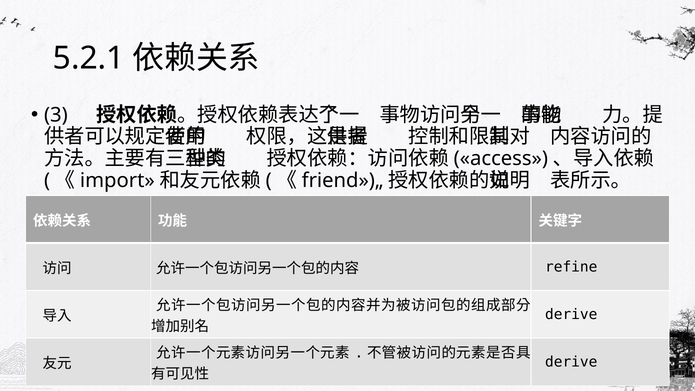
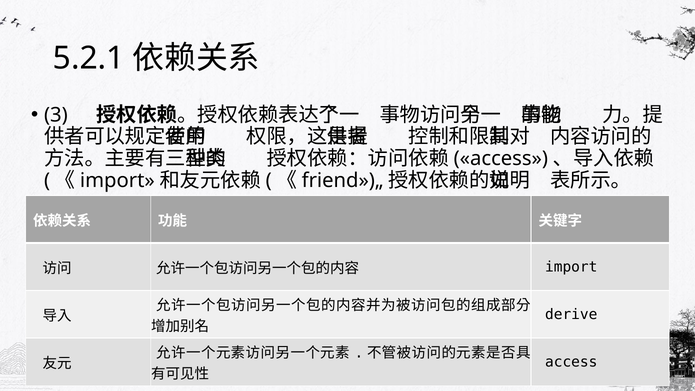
refine: refine -> import (571, 267)
derive: derive -> access (571, 362)
